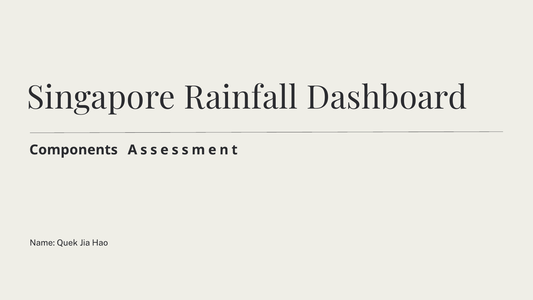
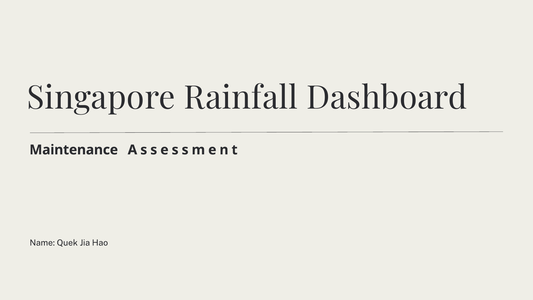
Components: Components -> Maintenance (74, 150)
